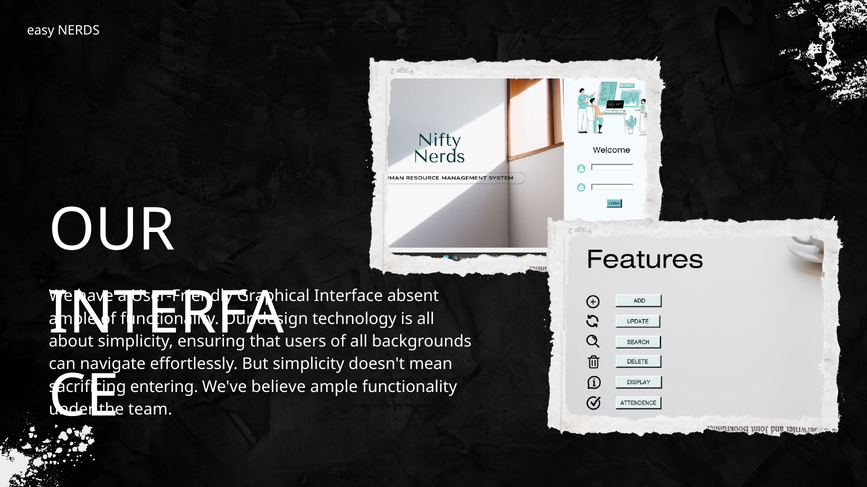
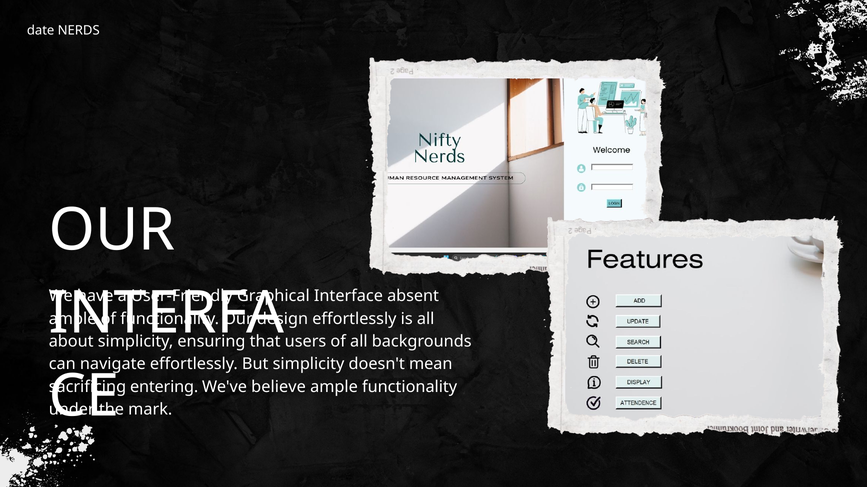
easy: easy -> date (41, 31)
technology: technology -> effortlessly (354, 319)
team: team -> mark (150, 410)
